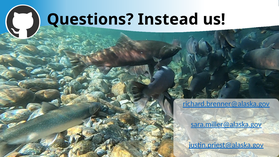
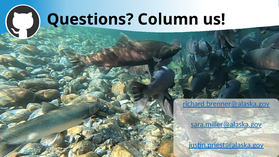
Instead: Instead -> Column (168, 19)
